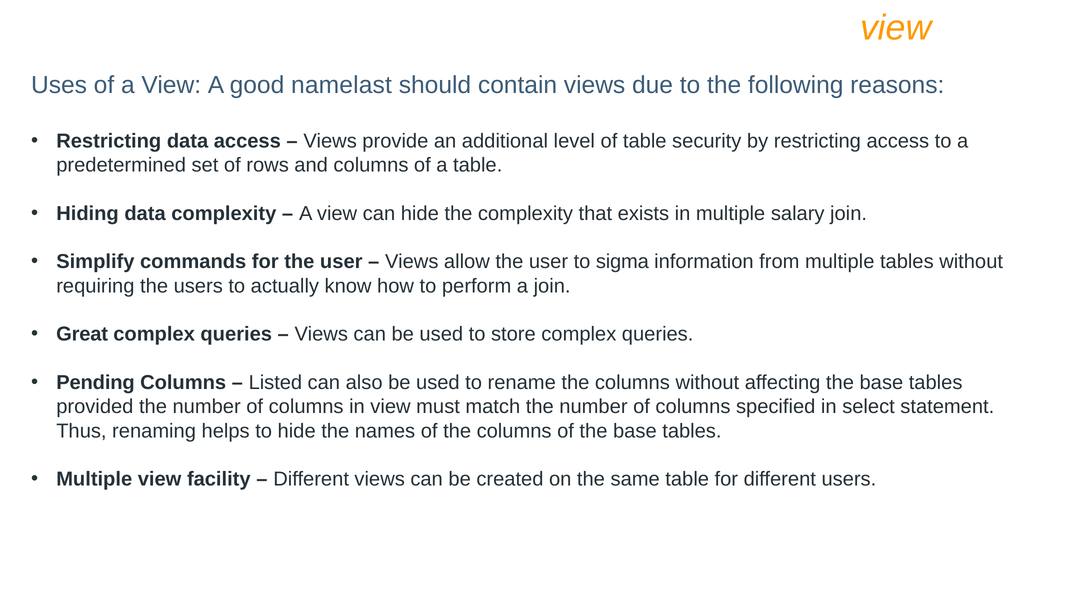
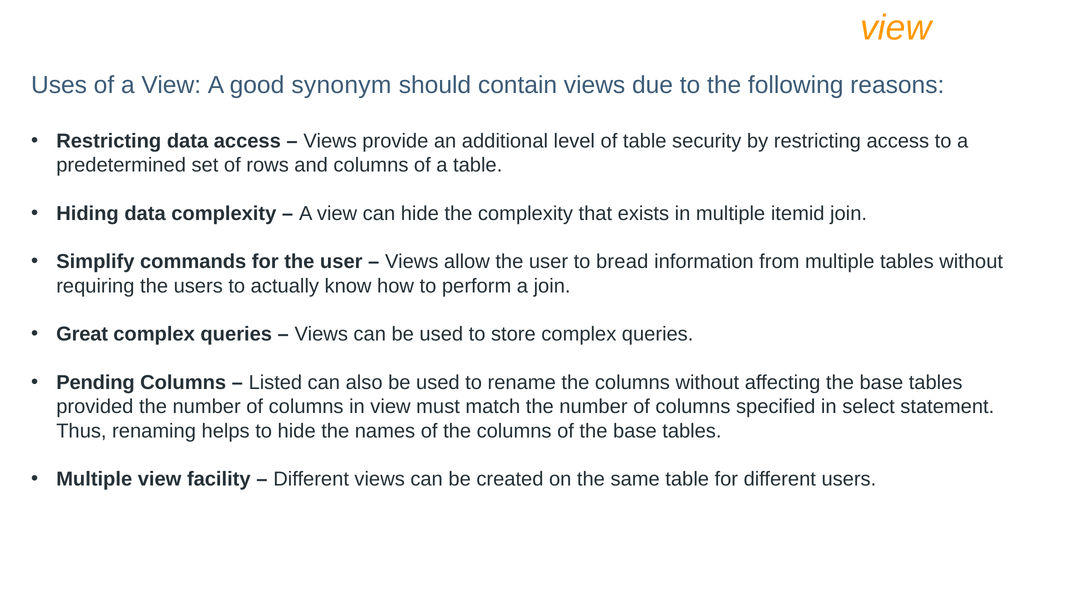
namelast: namelast -> synonym (341, 85)
salary: salary -> itemid (798, 214)
sigma: sigma -> bread (622, 262)
